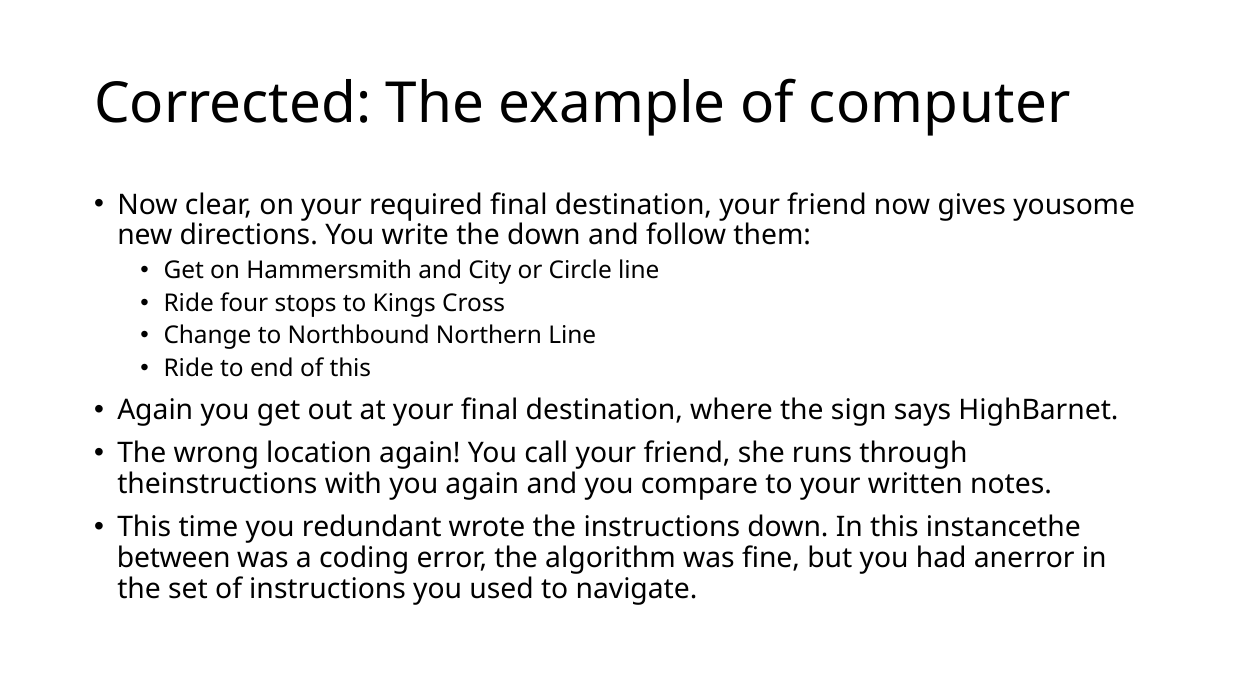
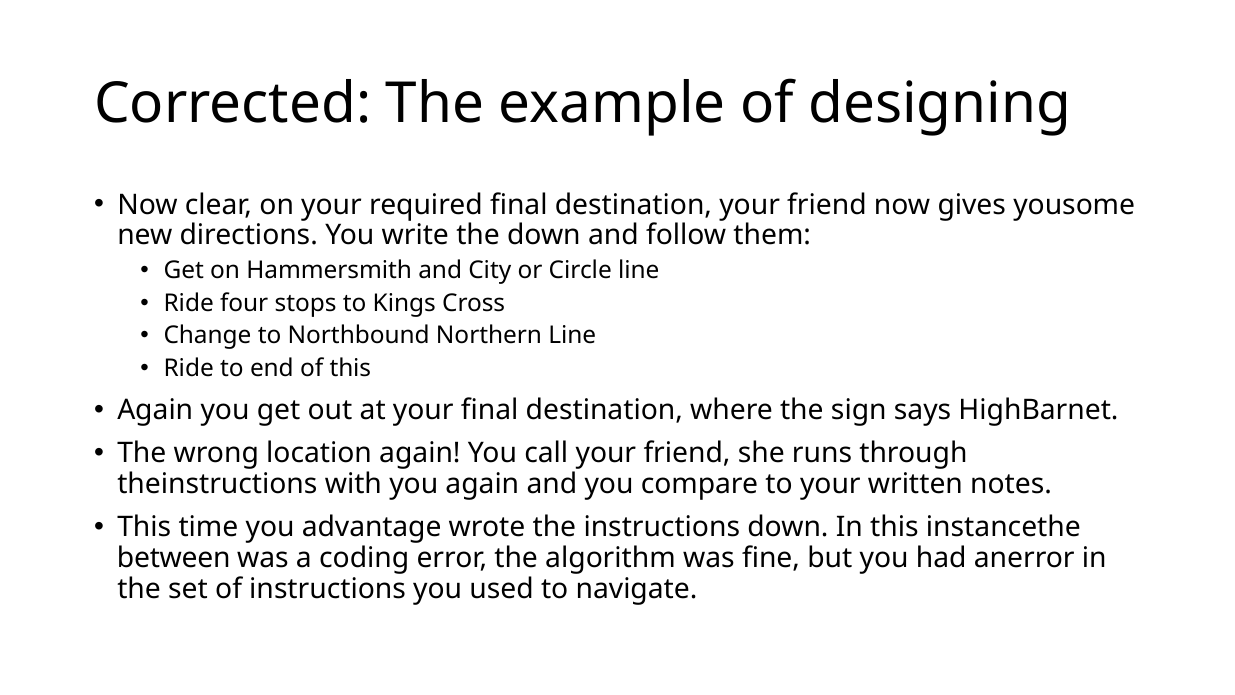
computer: computer -> designing (940, 104)
redundant: redundant -> advantage (372, 527)
